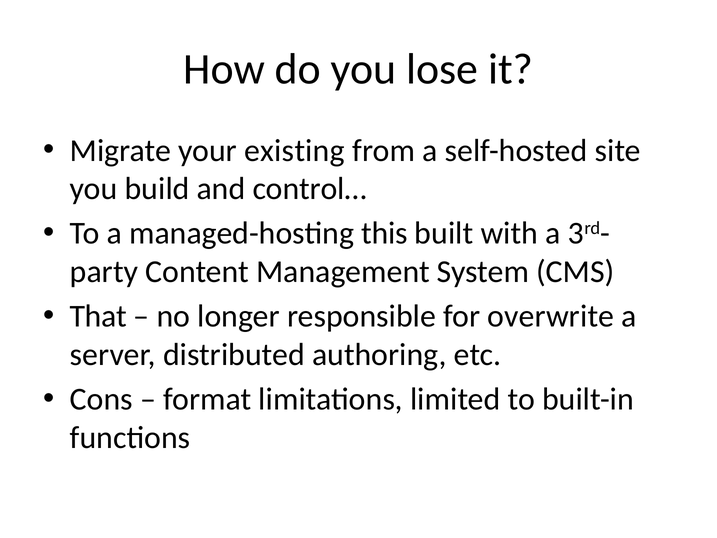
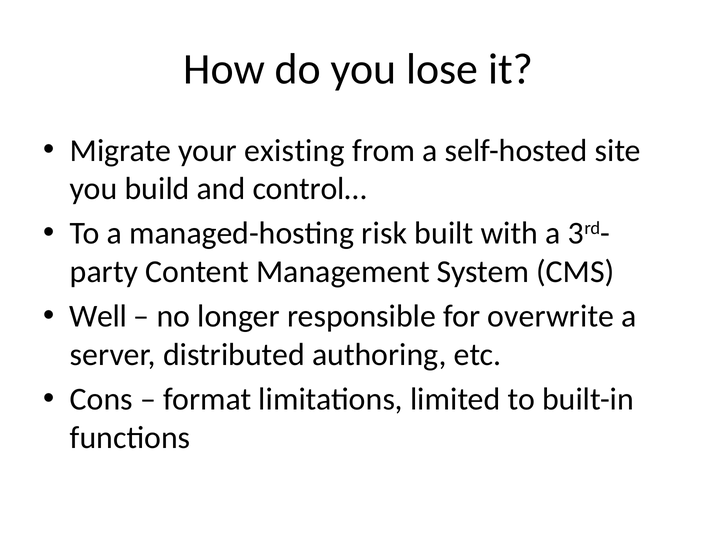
this: this -> risk (384, 233)
That: That -> Well (98, 316)
